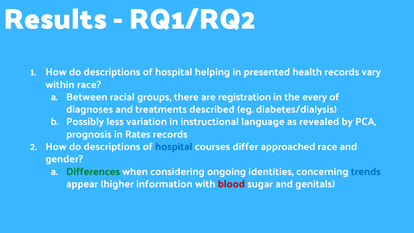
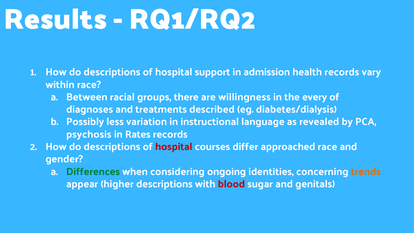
helping: helping -> support (213, 72)
presented: presented -> admission (267, 72)
registration: registration -> willingness (244, 97)
prognosis: prognosis -> psychosis (89, 134)
hospital colour: blue -> red (174, 147)
trends colour: blue -> orange (366, 172)
higher information: information -> descriptions (164, 184)
